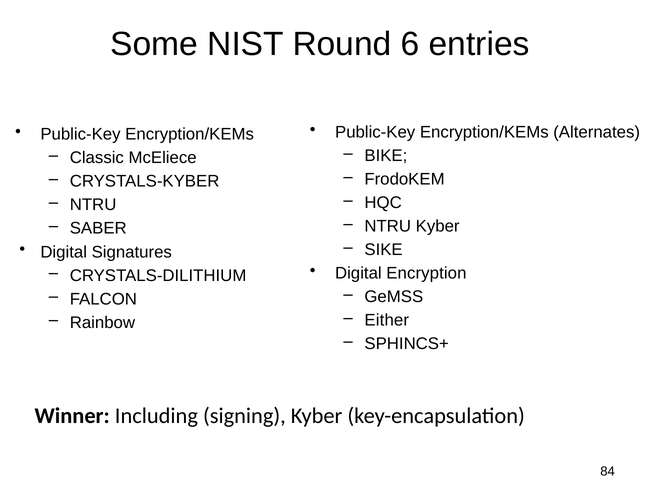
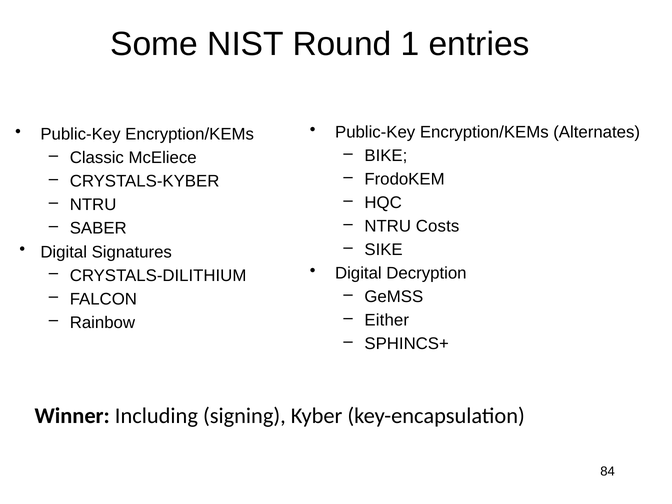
6: 6 -> 1 (410, 44)
NTRU Kyber: Kyber -> Costs (438, 226)
Encryption: Encryption -> Decryption (426, 273)
